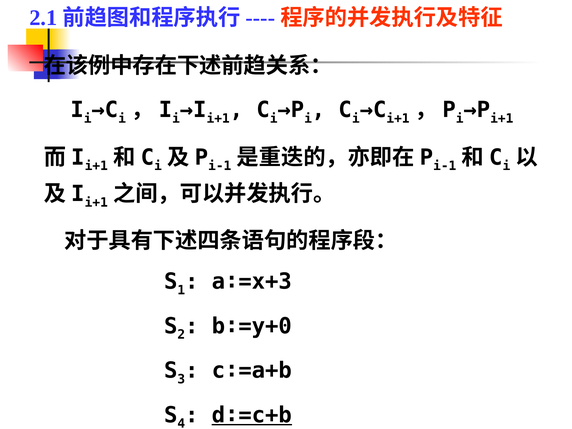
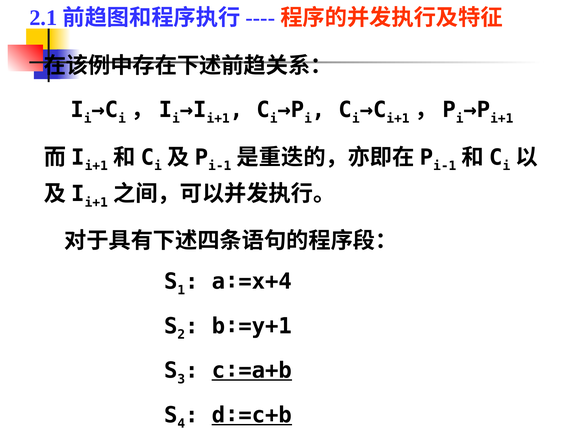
a∶=x+3: a∶=x+3 -> a∶=x+4 (252, 282)
b∶=y+0: b∶=y+0 -> b∶=y+1 (252, 326)
c∶=a+b underline: none -> present (252, 371)
